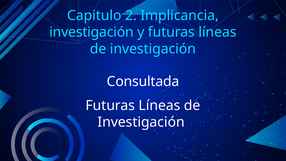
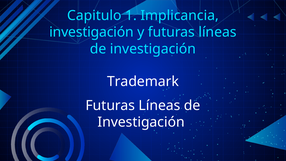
2: 2 -> 1 (131, 15)
Consultada: Consultada -> Trademark (143, 81)
